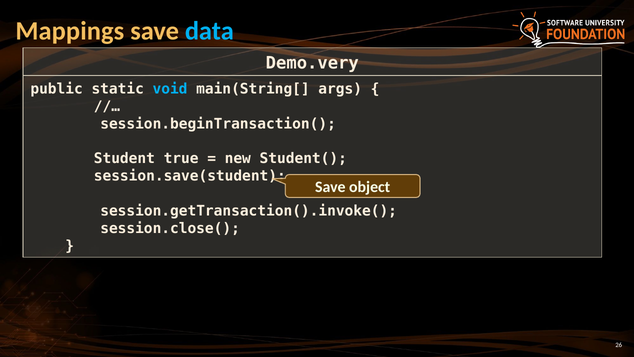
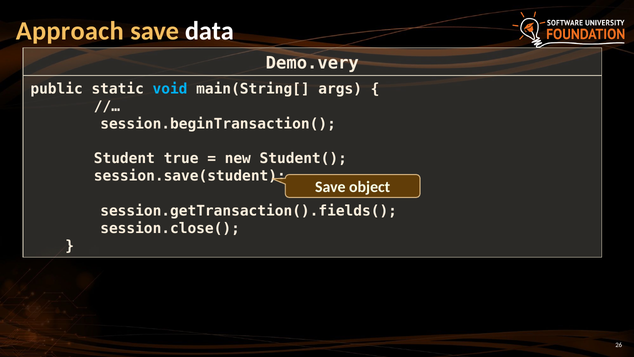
Mappings: Mappings -> Approach (70, 31)
data colour: light blue -> white (209, 31)
session.getTransaction().invoke(: session.getTransaction().invoke( -> session.getTransaction().fields( (249, 211)
